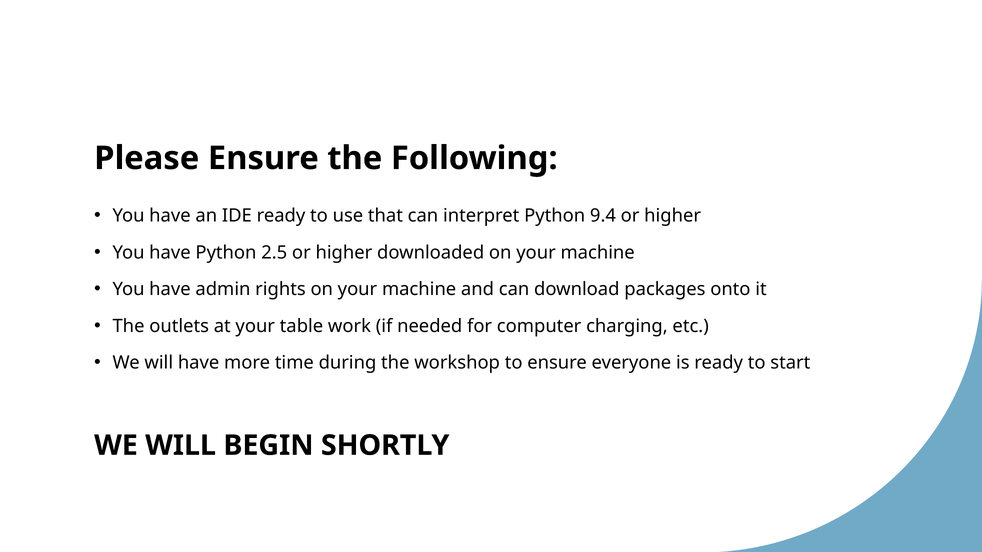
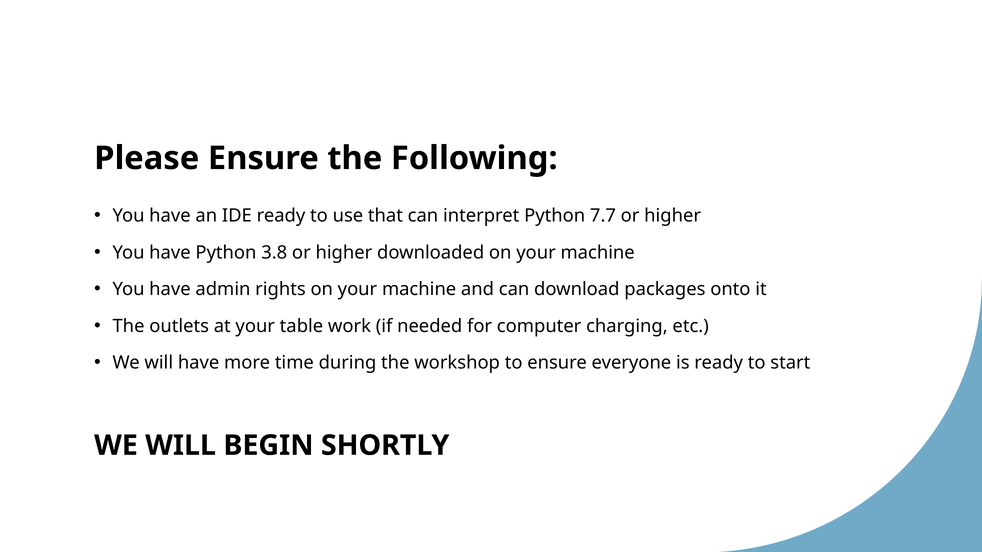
9.4: 9.4 -> 7.7 (603, 216)
2.5: 2.5 -> 3.8 (274, 253)
